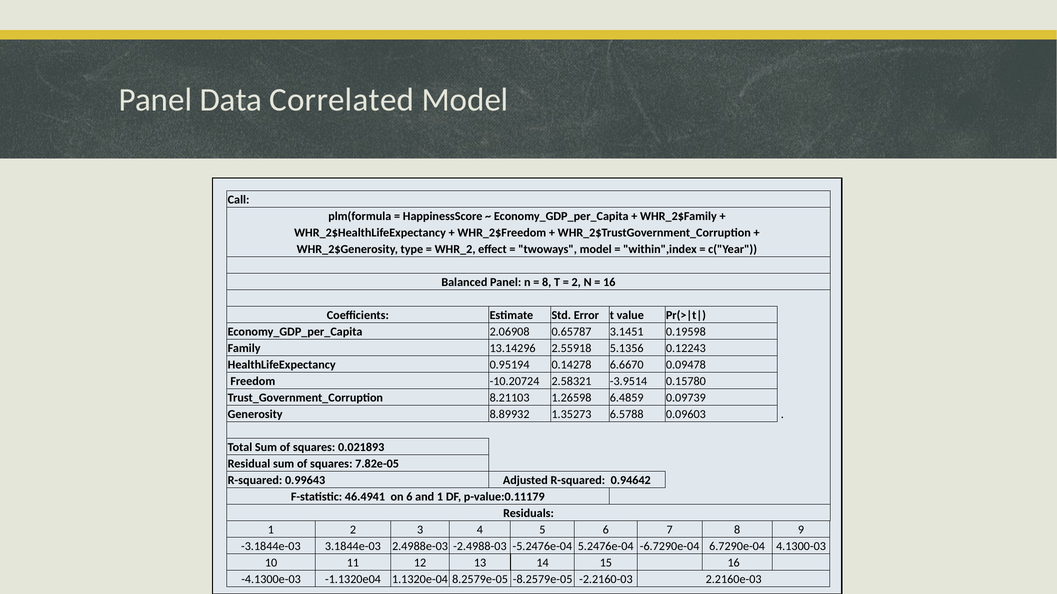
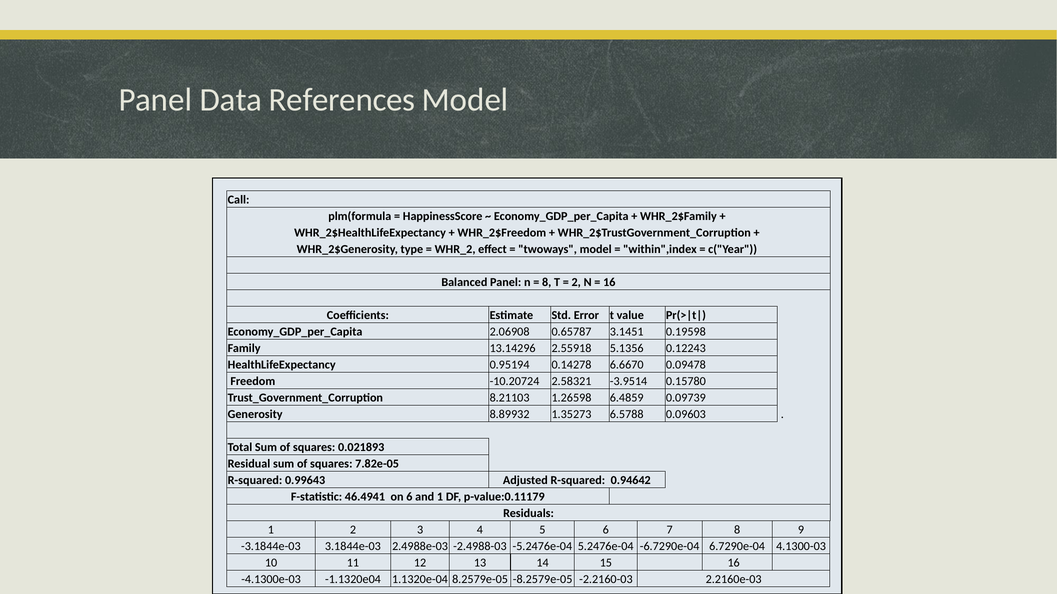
Correlated: Correlated -> References (342, 100)
